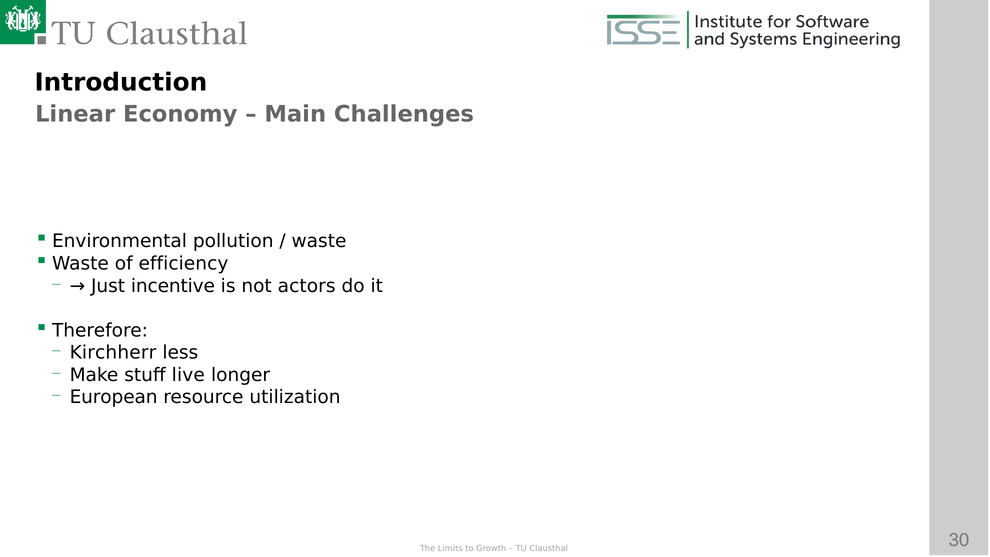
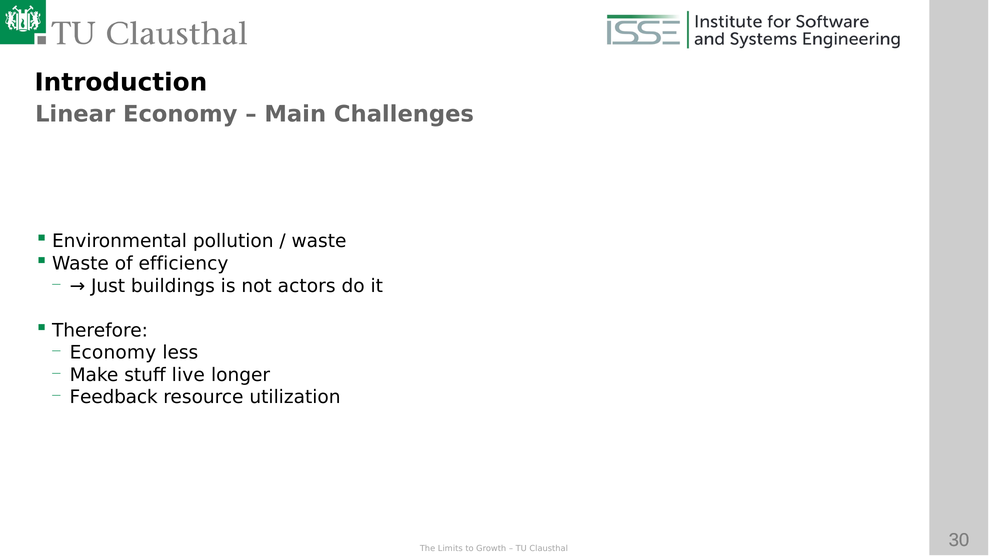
incentive: incentive -> buildings (173, 286)
Kirchherr: Kirchherr -> Economy (113, 353)
European: European -> Feedback (114, 397)
